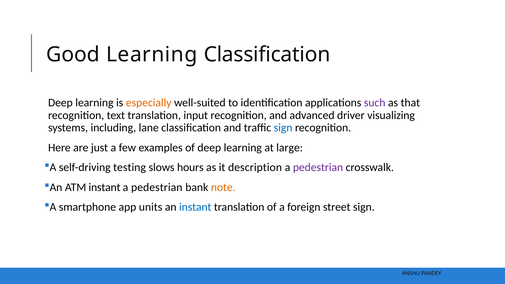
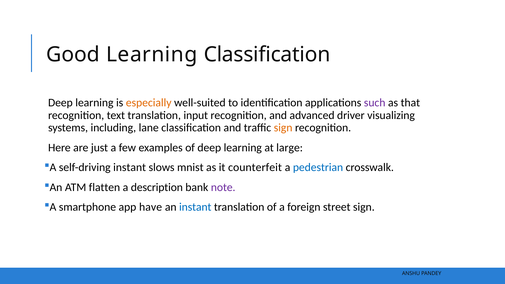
sign colour: blue -> orange (283, 128)
self-driving testing: testing -> instant (130, 167)
hours: hours -> mnist (190, 167)
description: description -> counterfeit (255, 167)
pedestrian colour: purple -> blue (318, 167)
ATM instant: instant -> flatten (104, 187)
pedestrian: pedestrian -> description (157, 187)
note colour: orange -> purple (223, 187)
units: units -> have (151, 207)
